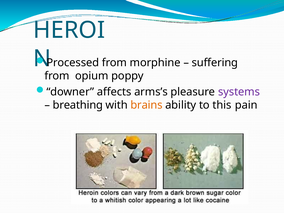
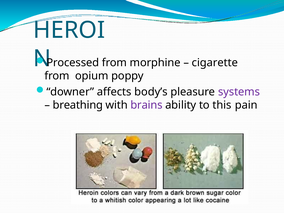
suffering: suffering -> cigarette (215, 63)
arms’s: arms’s -> body’s (151, 92)
brains colour: orange -> purple (146, 105)
